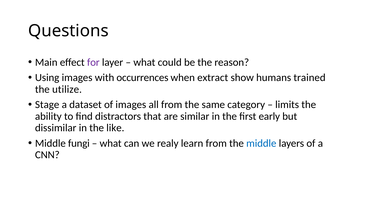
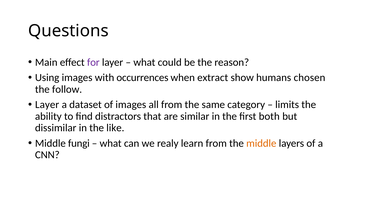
trained: trained -> chosen (310, 78)
utilize: utilize -> follow (67, 89)
Stage: Stage -> Layer (47, 105)
early: early -> both (269, 117)
middle colour: blue -> orange (261, 144)
